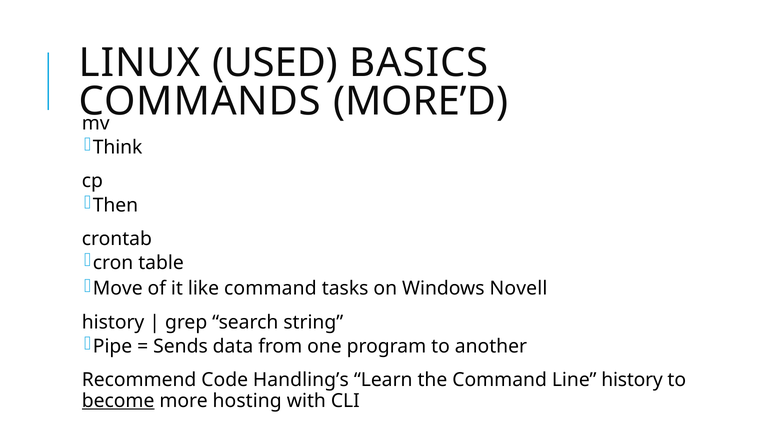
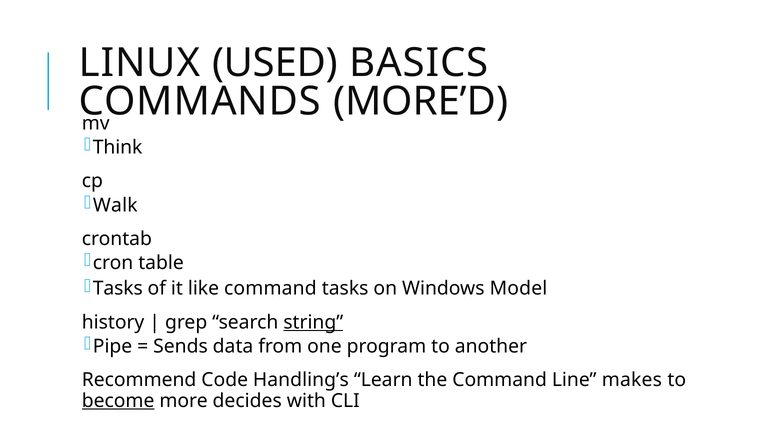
Then: Then -> Walk (115, 205)
Move: Move -> Tasks (118, 289)
Novell: Novell -> Model (518, 289)
string underline: none -> present (313, 322)
Line history: history -> makes (632, 380)
hosting: hosting -> decides (247, 401)
